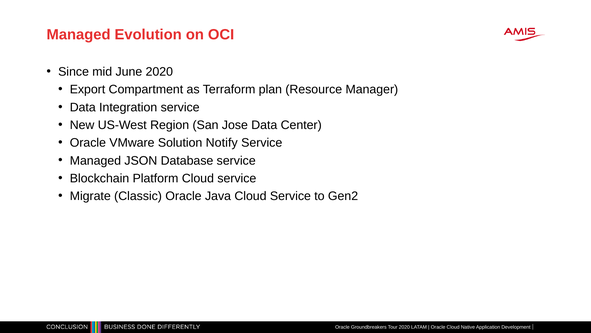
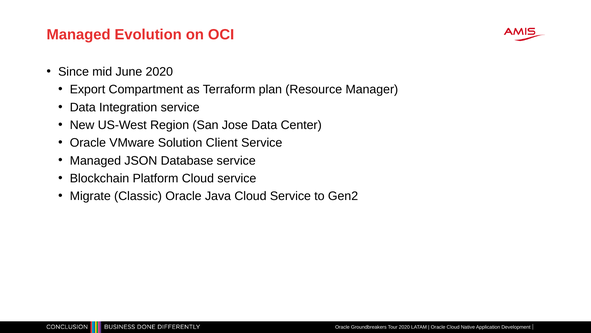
Notify: Notify -> Client (222, 143)
